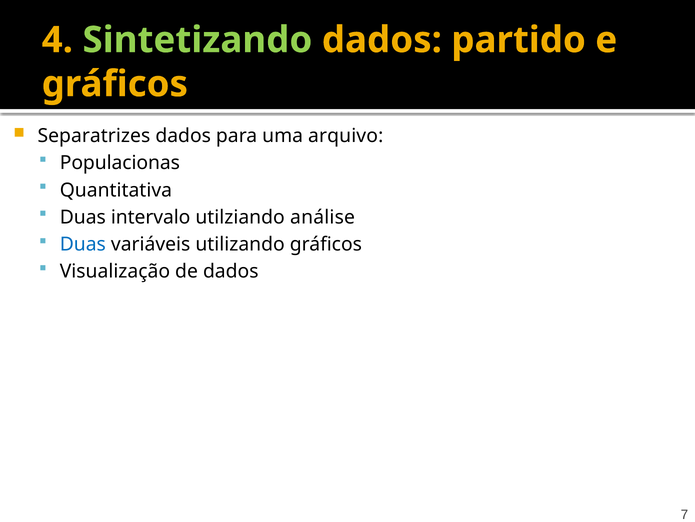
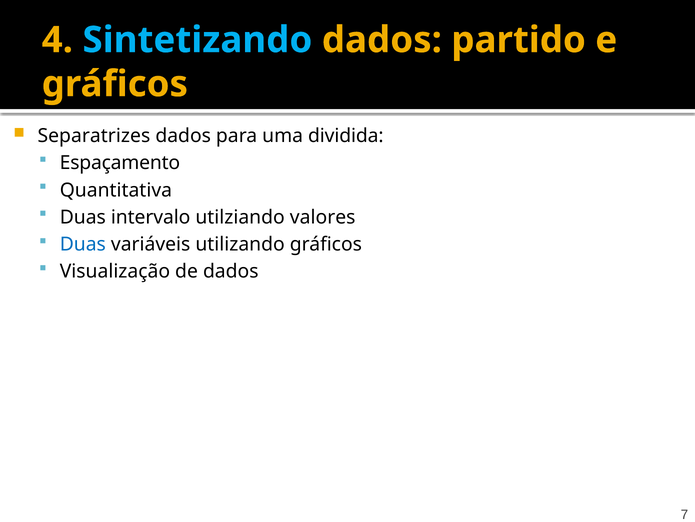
Sintetizando colour: light green -> light blue (197, 40)
arquivo: arquivo -> dividida (346, 136)
Populacionas: Populacionas -> Espaçamento (120, 163)
análise: análise -> valores (323, 217)
